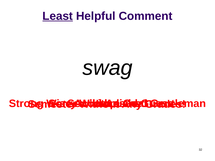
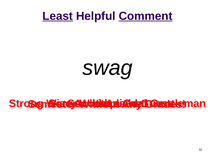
Comment underline: none -> present (146, 16)
